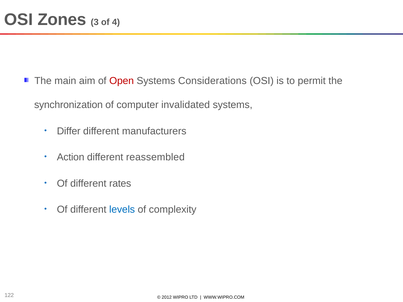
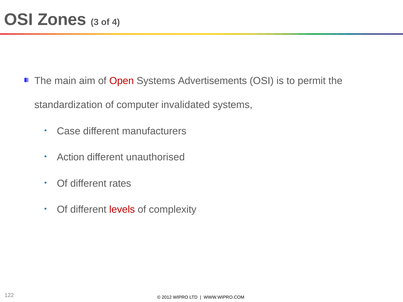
Considerations: Considerations -> Advertisements (212, 81)
synchronization: synchronization -> standardization (68, 105)
Differ: Differ -> Case (69, 131)
reassembled: reassembled -> unauthorised (155, 157)
levels colour: blue -> red (122, 210)
